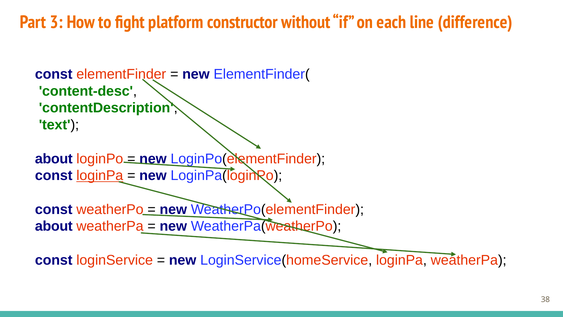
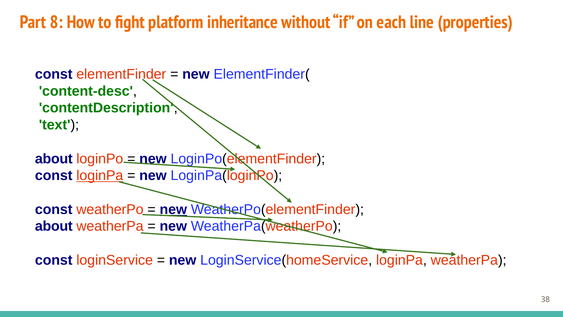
3: 3 -> 8 (56, 22)
constructor: constructor -> inheritance (242, 22)
difference: difference -> properties (475, 22)
new underline: none -> present (173, 209)
